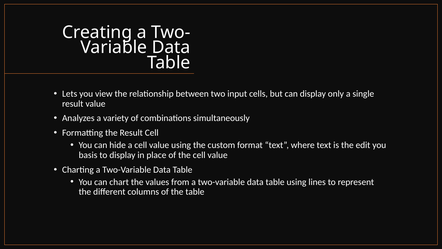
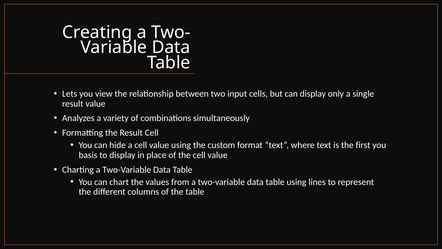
edit: edit -> first (363, 145)
